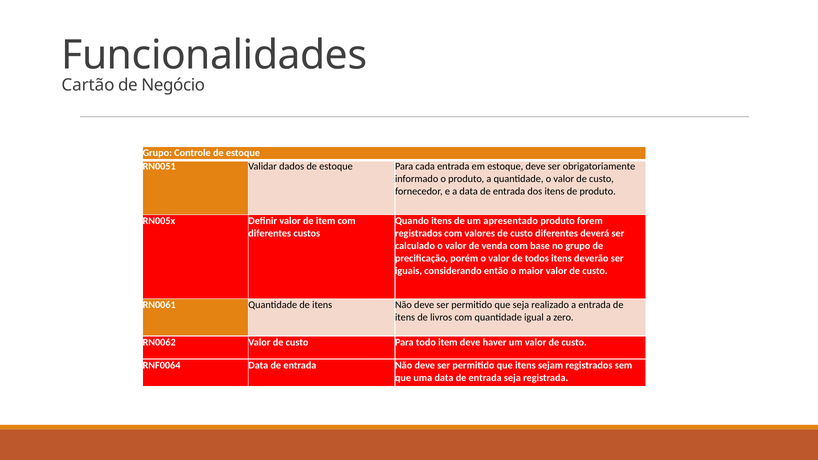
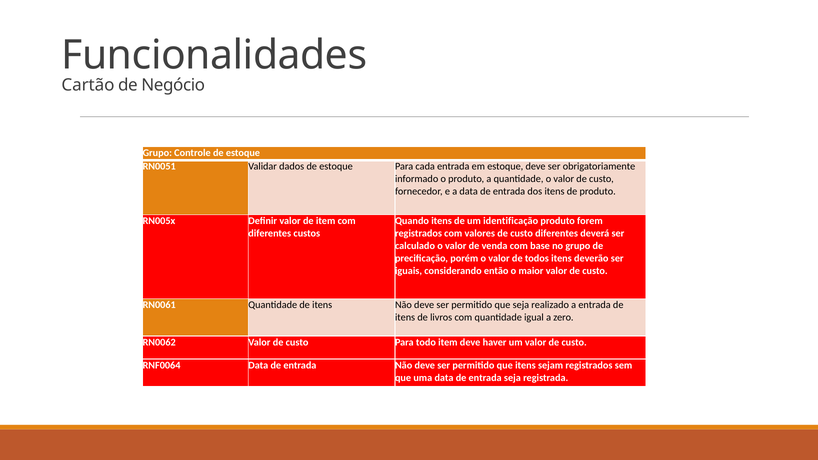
apresentado: apresentado -> identificação (511, 221)
